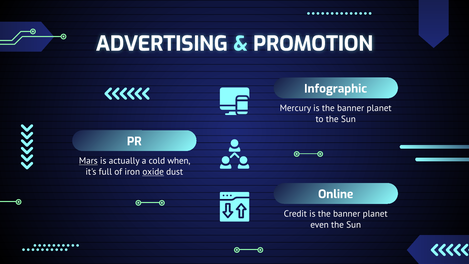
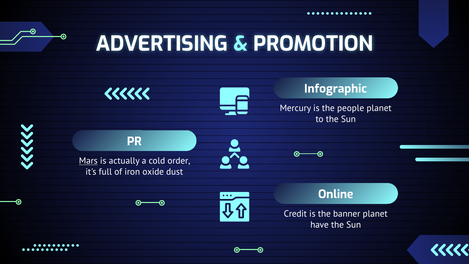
Mercury is the banner: banner -> people (351, 108)
when: when -> order (179, 161)
oxide underline: present -> none (153, 172)
even: even -> have (320, 225)
